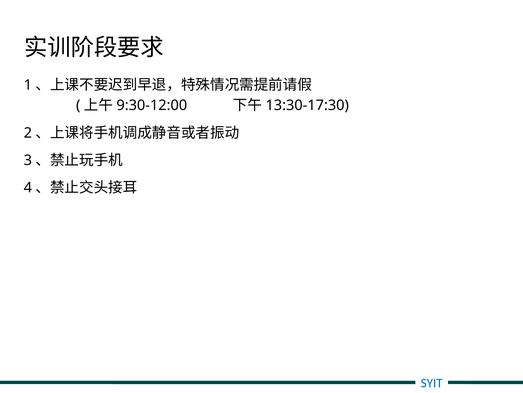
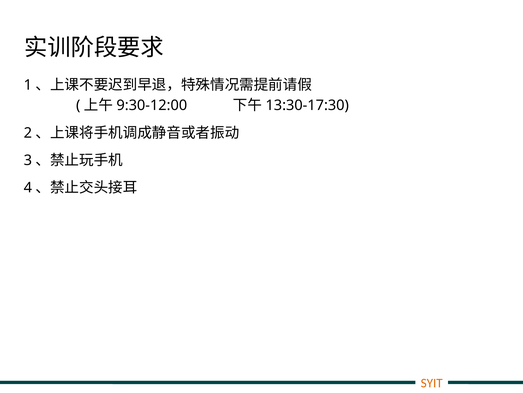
SYIT colour: blue -> orange (432, 382)
